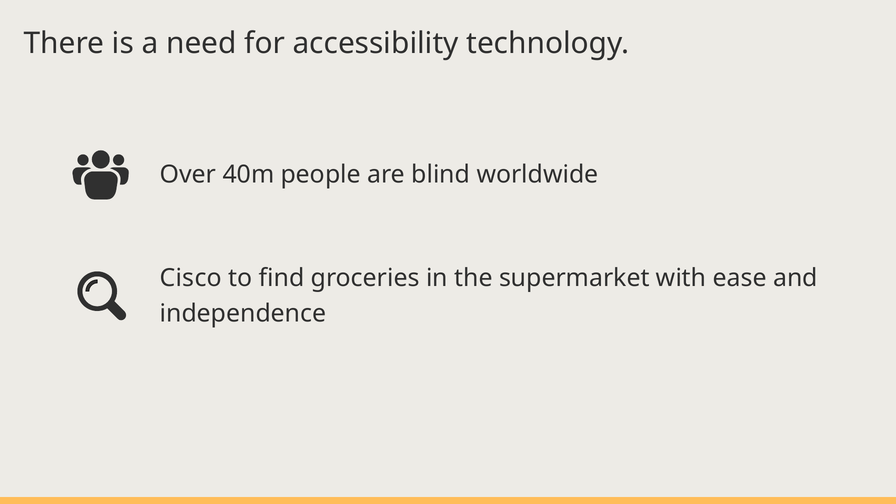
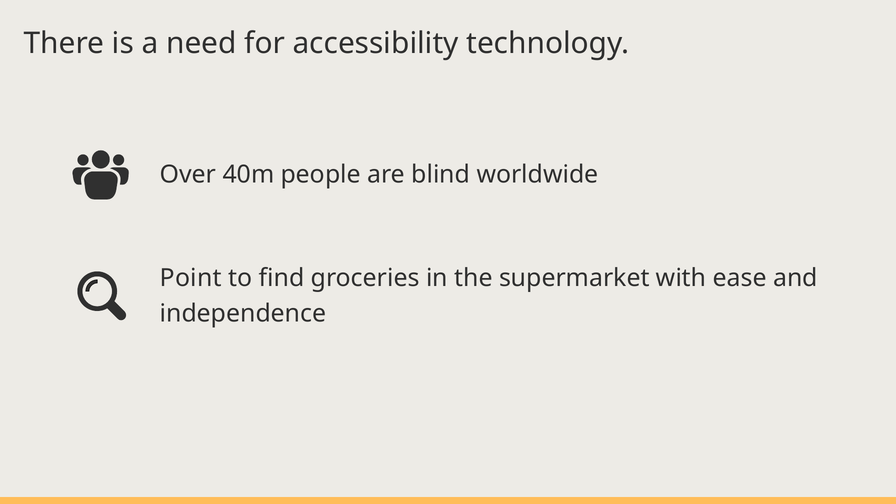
Cisco: Cisco -> Point (191, 278)
